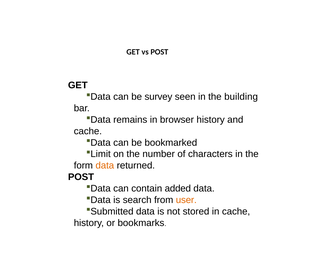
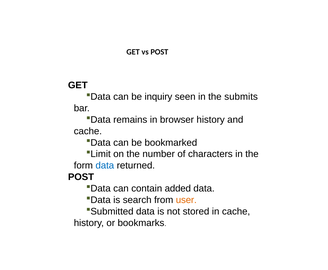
survey: survey -> inquiry (158, 97)
building: building -> submits (241, 97)
data colour: orange -> blue (105, 166)
